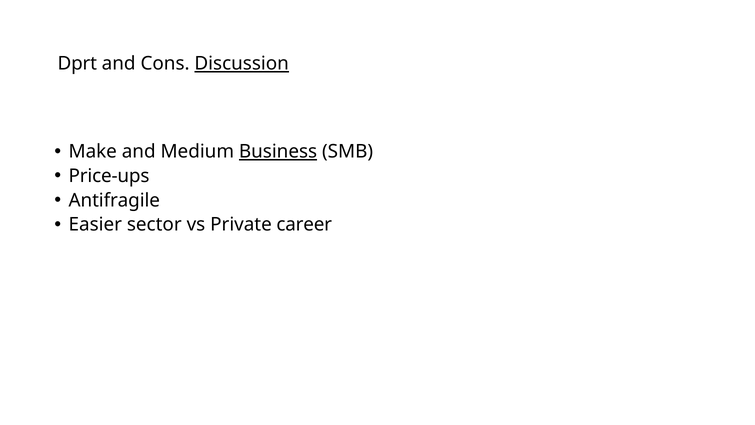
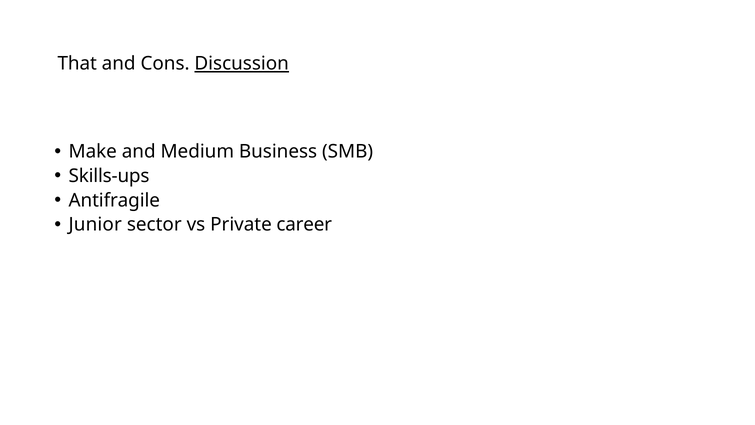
Dprt: Dprt -> That (77, 64)
Business underline: present -> none (278, 152)
Price-ups: Price-ups -> Skills-ups (109, 176)
Easier: Easier -> Junior (95, 224)
